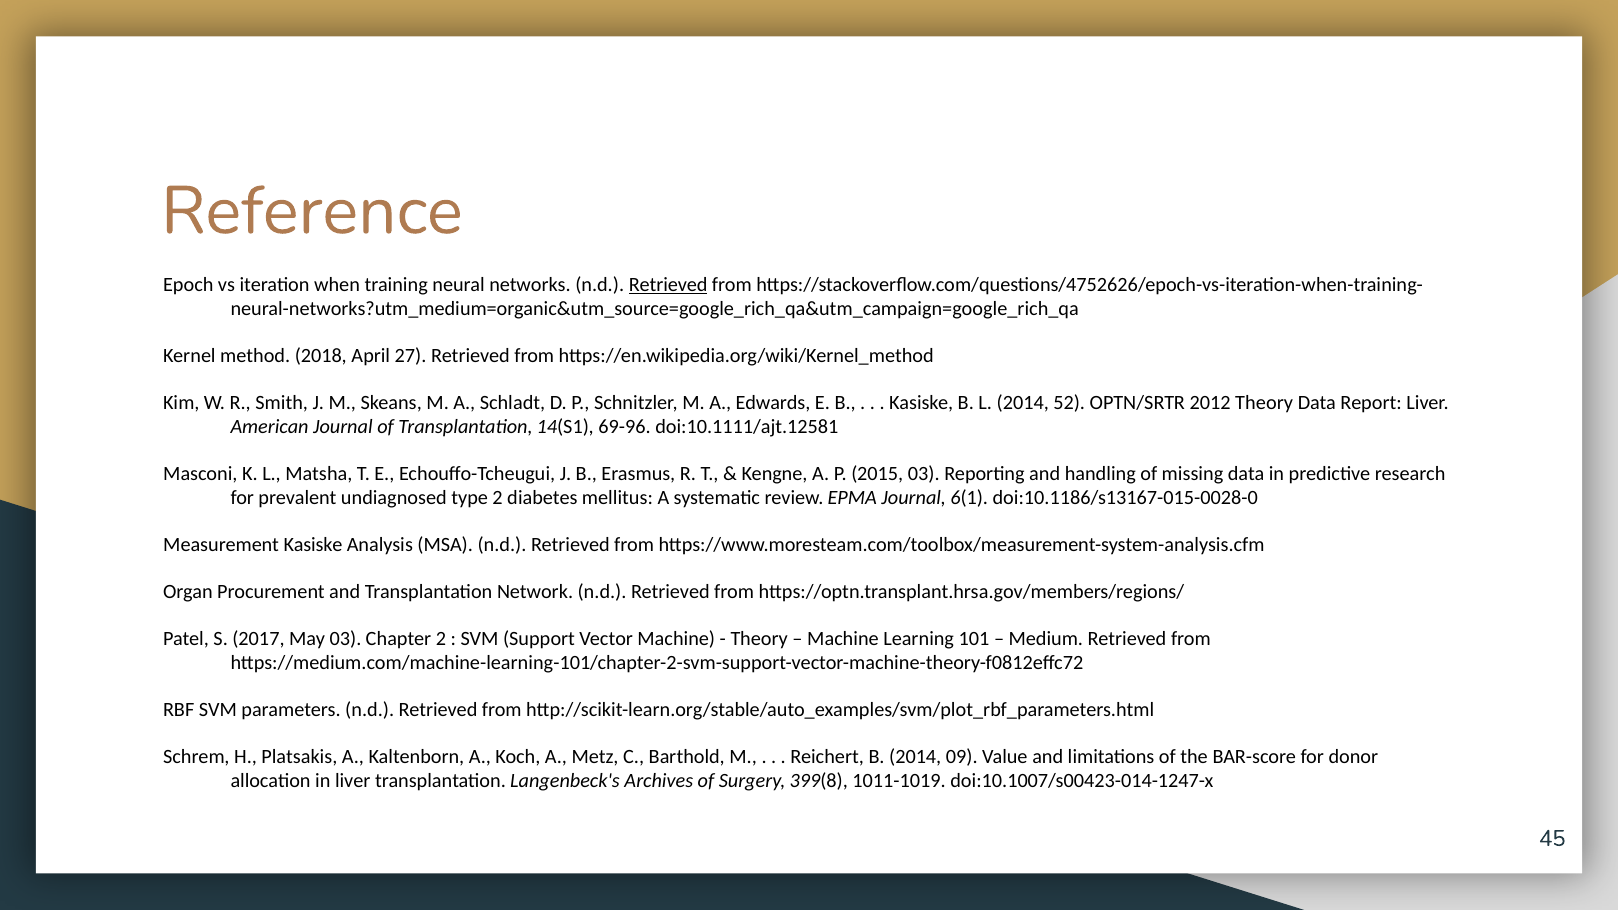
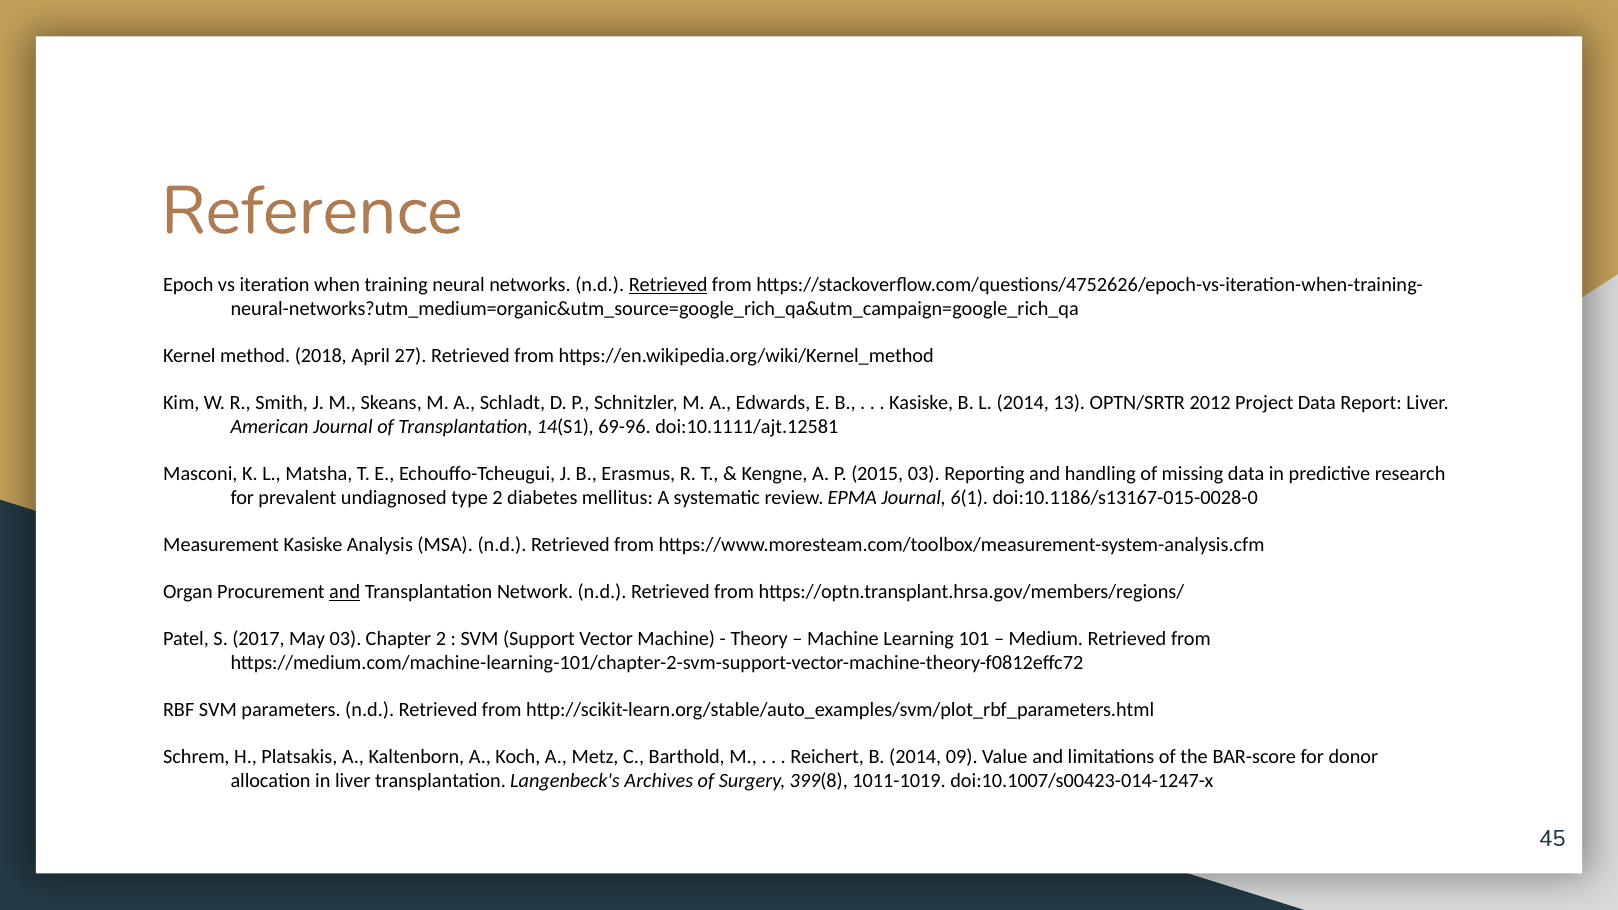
52: 52 -> 13 (1069, 403)
2012 Theory: Theory -> Project (1264, 403)
and underline: none -> present (345, 592)
